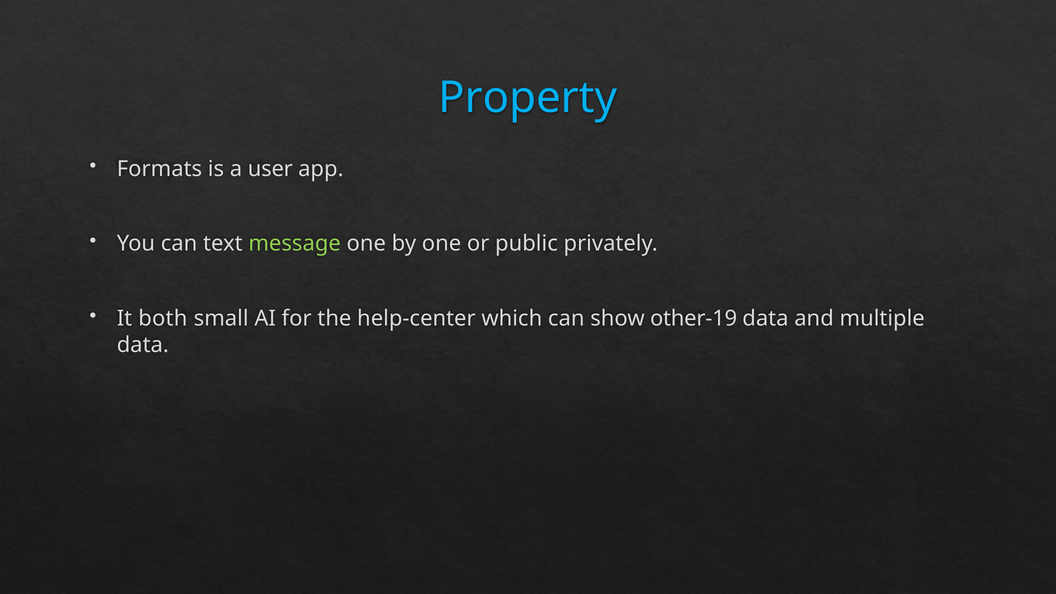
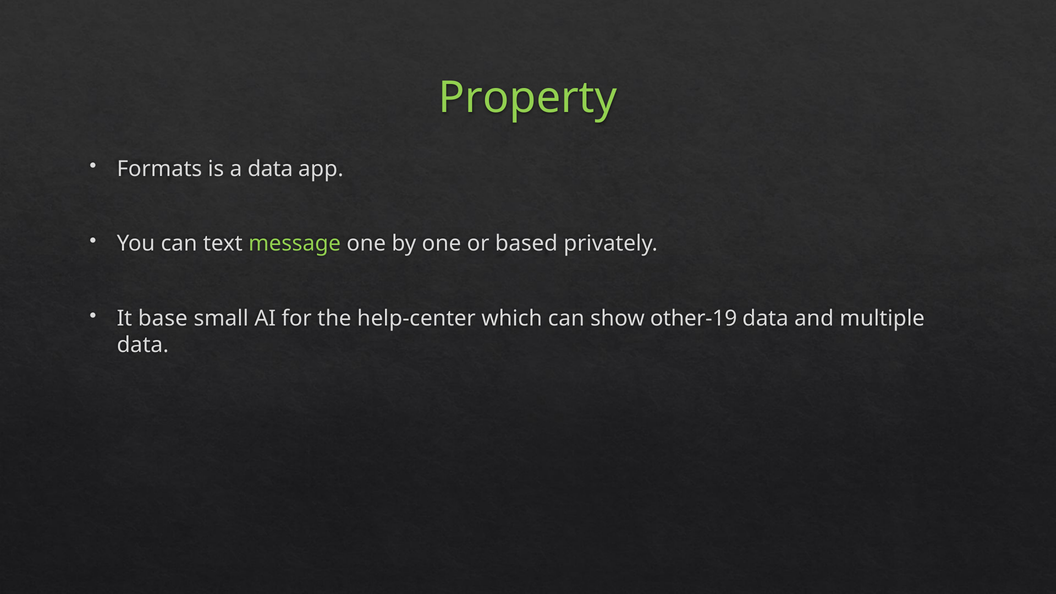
Property colour: light blue -> light green (528, 98)
a user: user -> data (270, 169)
public: public -> based (526, 244)
both: both -> base (163, 318)
